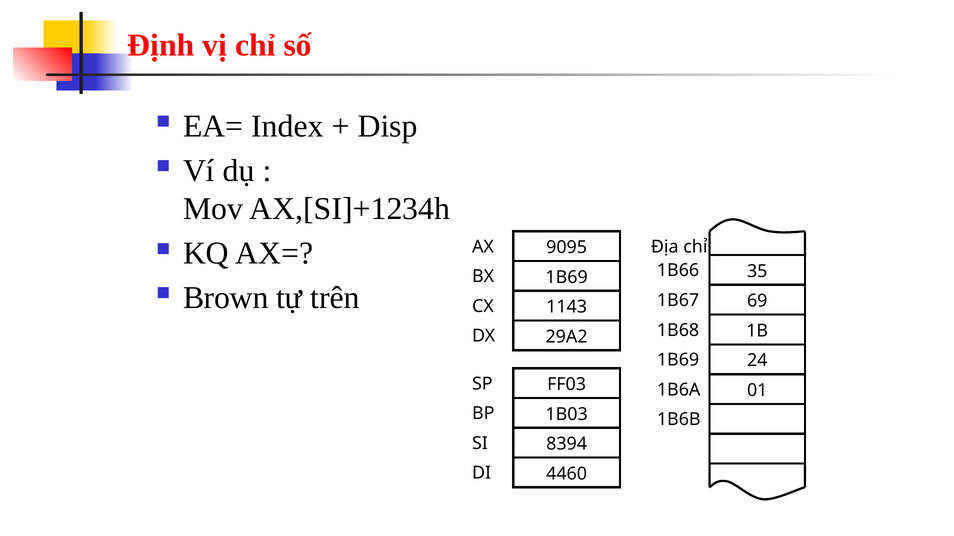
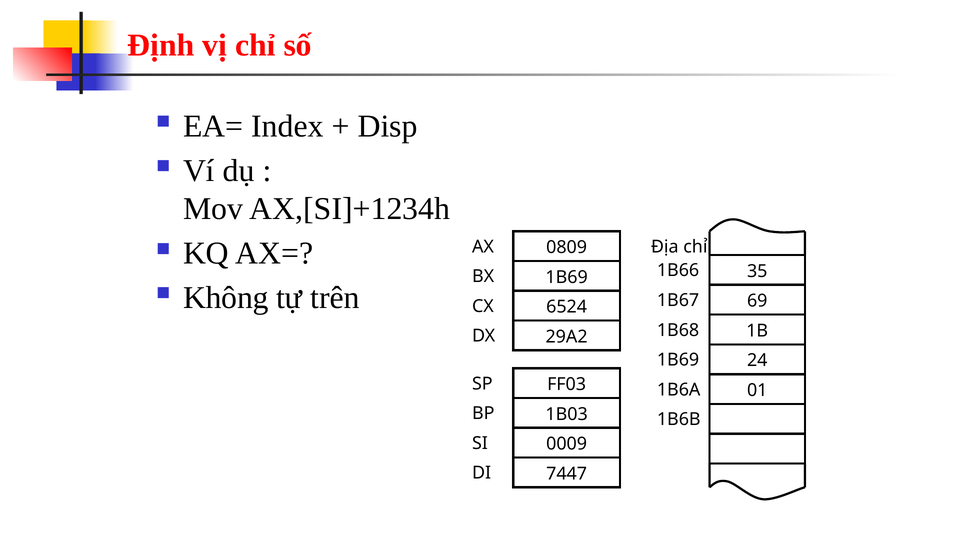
9095: 9095 -> 0809 (567, 248)
Brown: Brown -> Không (226, 298)
1143: 1143 -> 6524 (567, 307)
8394: 8394 -> 0009 (567, 444)
4460: 4460 -> 7447 (567, 474)
